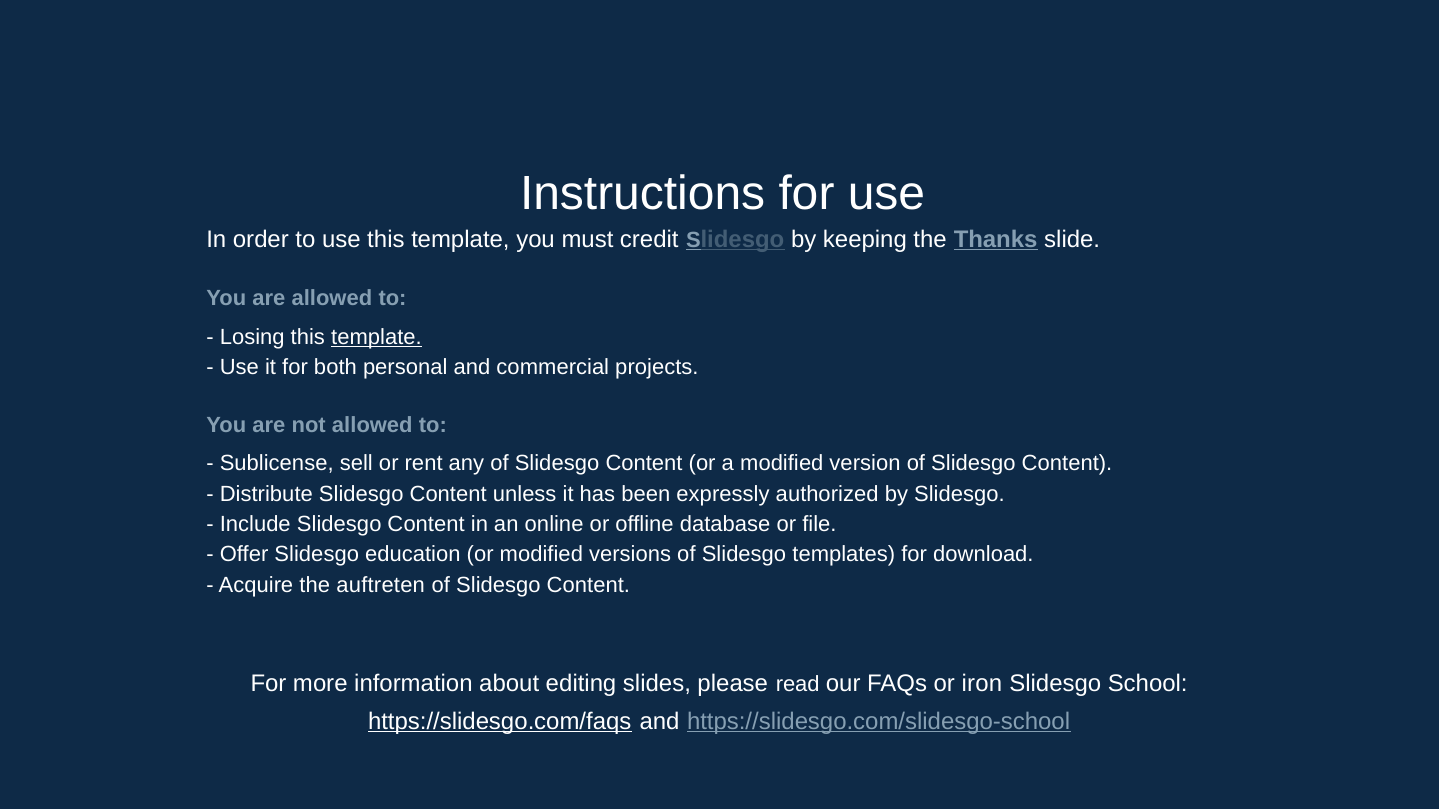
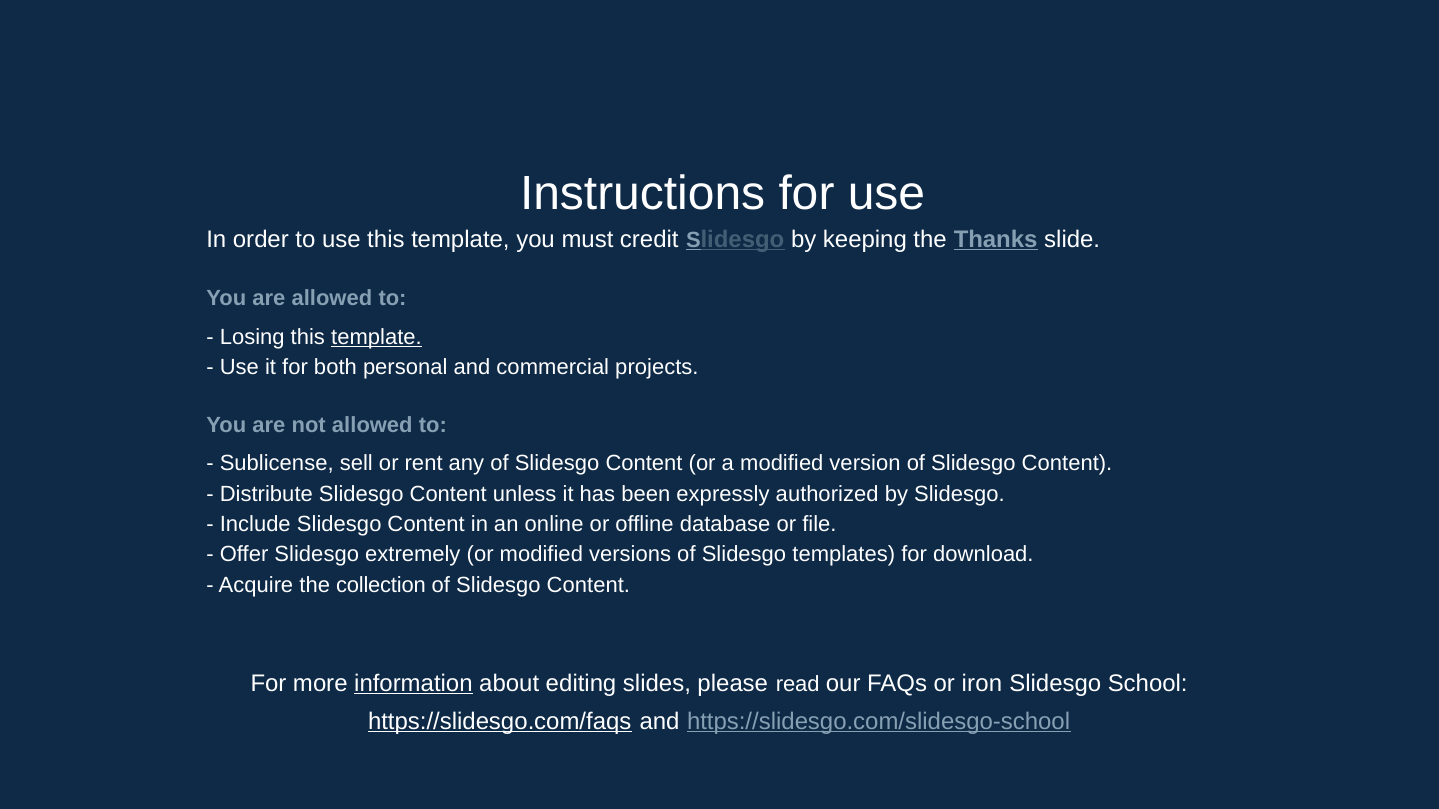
education: education -> extremely (413, 555)
auftreten: auftreten -> collection (381, 585)
information underline: none -> present (413, 684)
